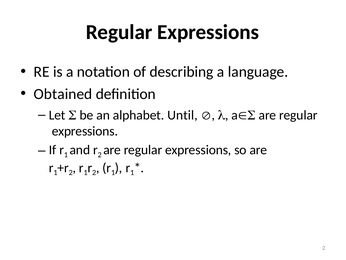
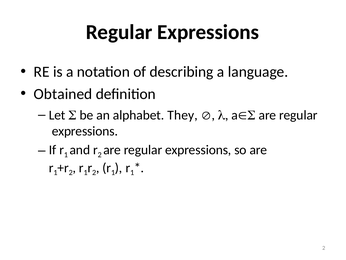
Until: Until -> They (183, 115)
